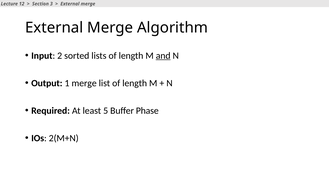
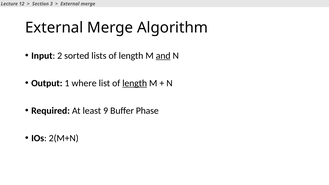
1 merge: merge -> where (84, 83)
length underline: none -> present (135, 83)
5: 5 -> 9 (106, 111)
